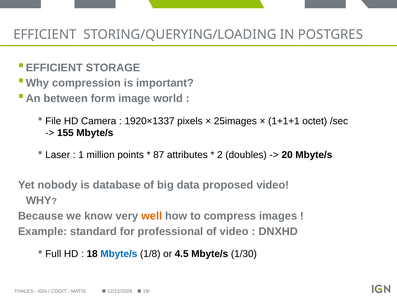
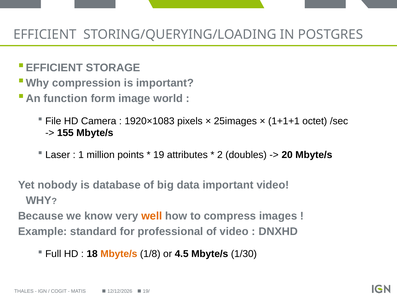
between: between -> function (66, 98)
1920×1337: 1920×1337 -> 1920×1083 (150, 121)
87: 87 -> 19 (159, 155)
data proposed: proposed -> important (228, 185)
Mbyte/s colour: blue -> orange (119, 254)
